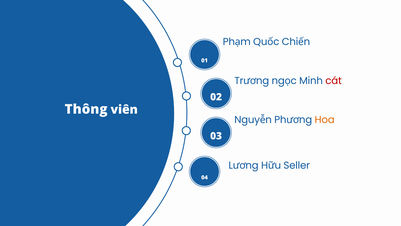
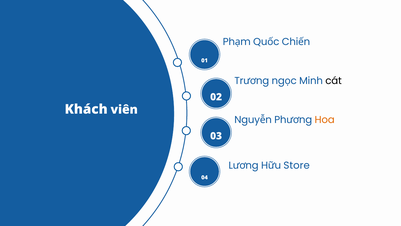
cát colour: red -> black (334, 81)
Thông: Thông -> Khách (86, 109)
Seller: Seller -> Store (297, 165)
